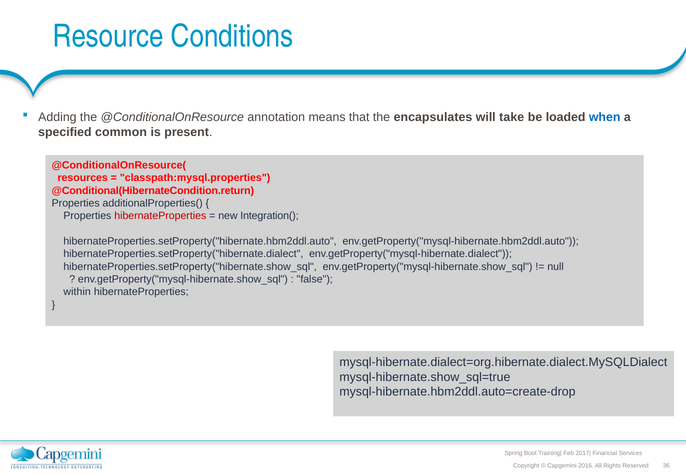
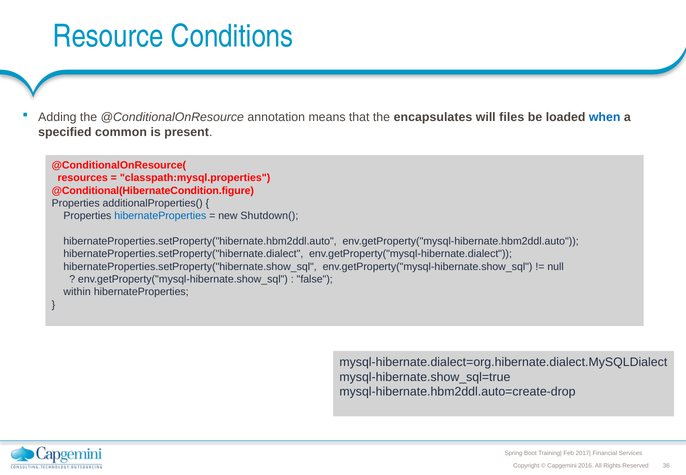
take: take -> files (512, 117)
@Conditional(HibernateCondition.return: @Conditional(HibernateCondition.return -> @Conditional(HibernateCondition.figure (153, 191)
hibernateProperties colour: red -> blue (160, 216)
Integration(: Integration( -> Shutdown( (269, 216)
